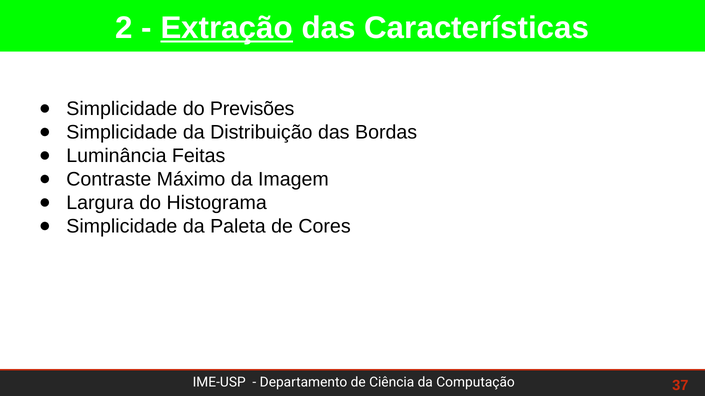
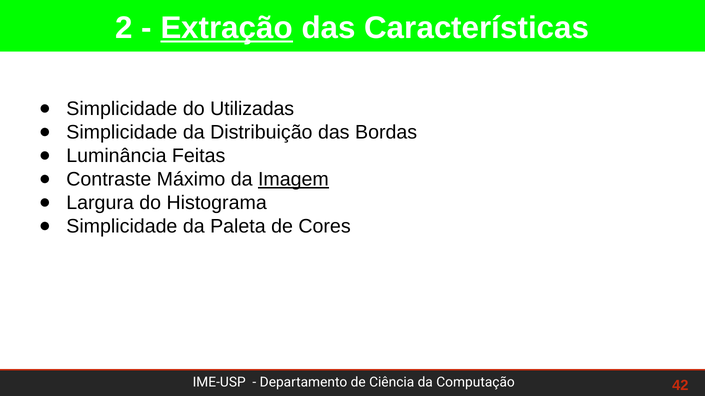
Previsões: Previsões -> Utilizadas (252, 109)
Imagem underline: none -> present (293, 180)
37: 37 -> 42 (680, 386)
